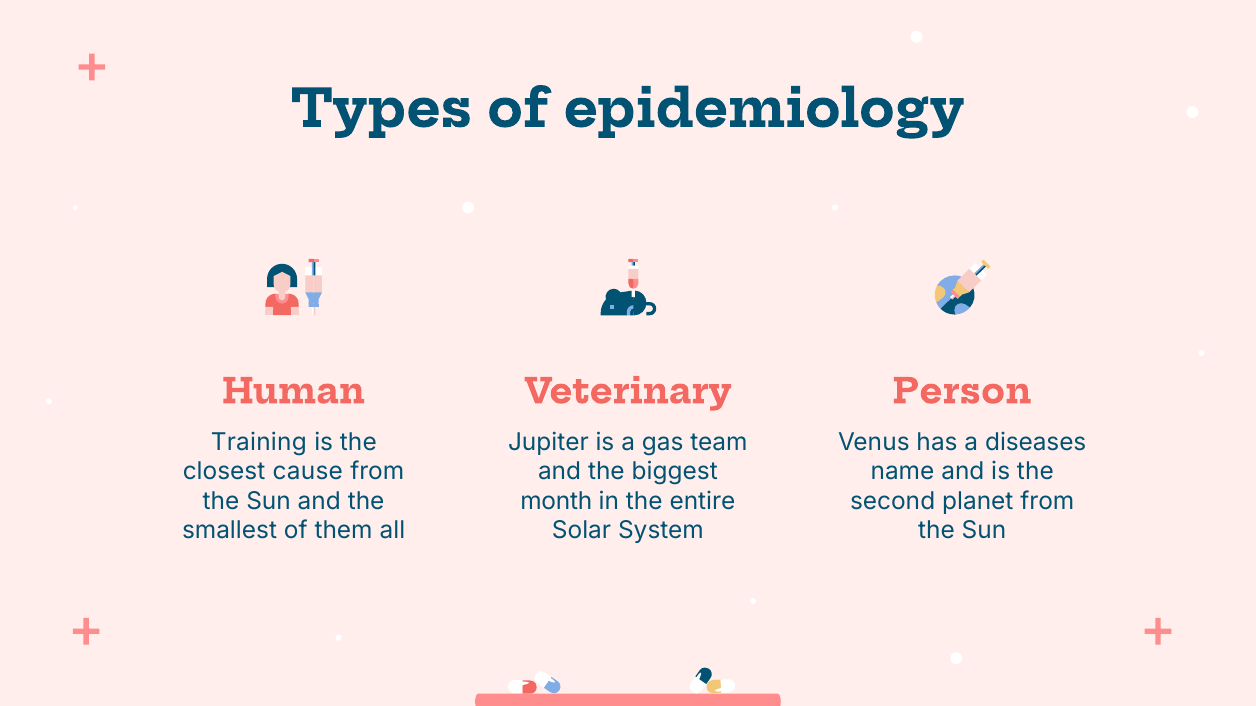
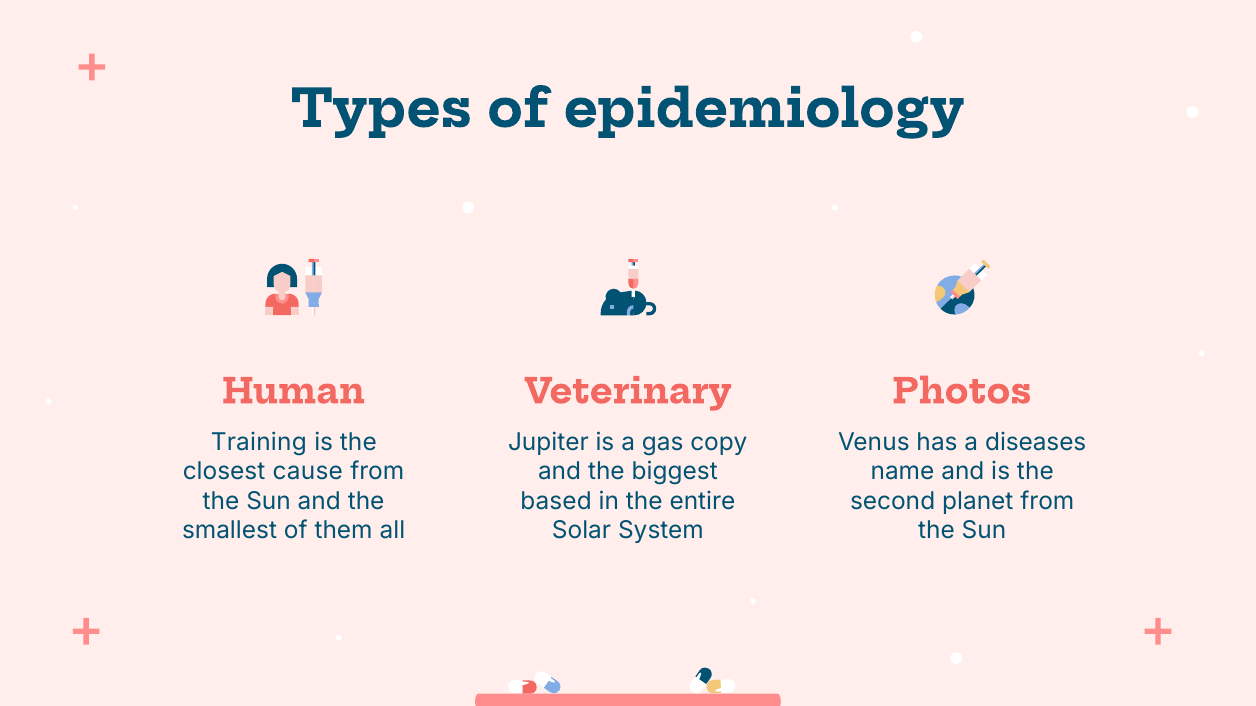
Person: Person -> Photos (962, 392)
team: team -> copy (719, 443)
month: month -> based (556, 501)
